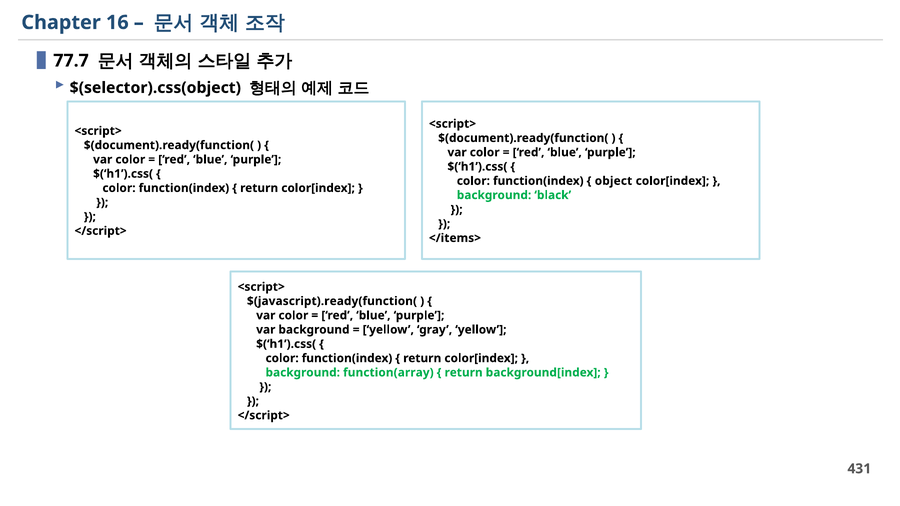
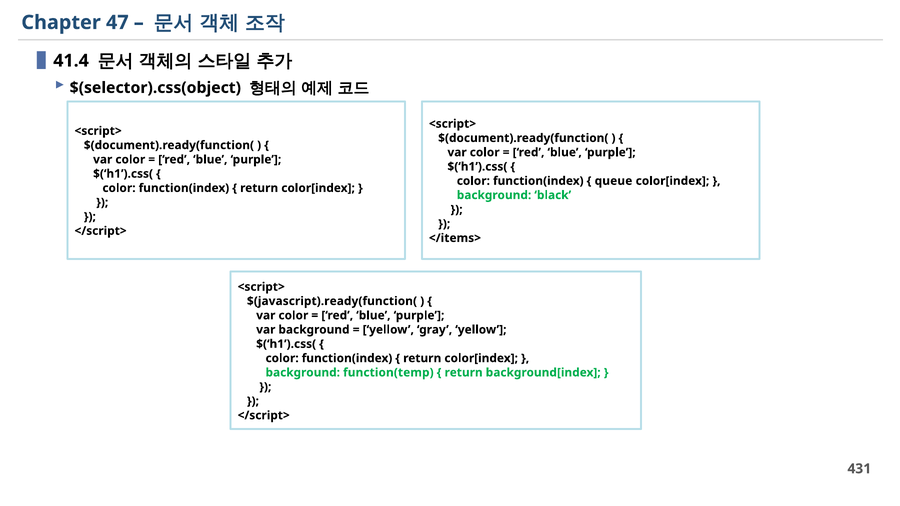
16: 16 -> 47 (117, 22)
77.7: 77.7 -> 41.4 (71, 61)
object: object -> queue (613, 181)
function(array: function(array -> function(temp (388, 373)
